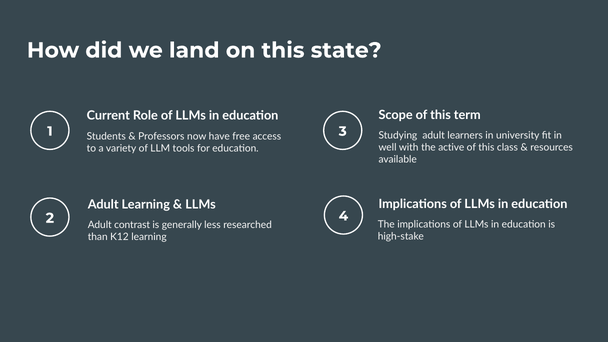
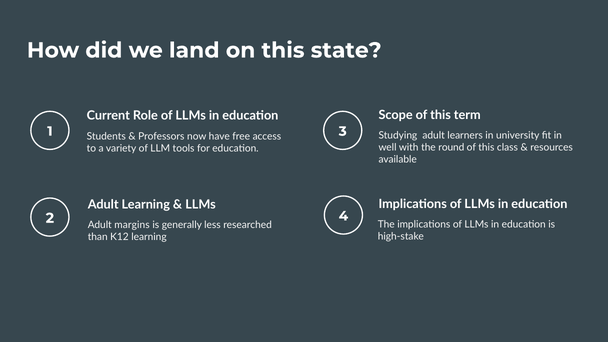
active: active -> round (451, 147)
contrast: contrast -> margins (132, 225)
